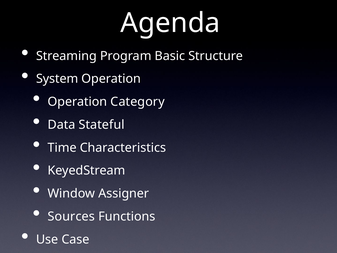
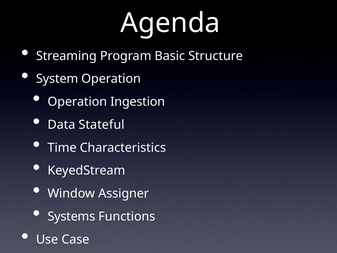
Category: Category -> Ingestion (138, 102)
Sources: Sources -> Systems (71, 216)
